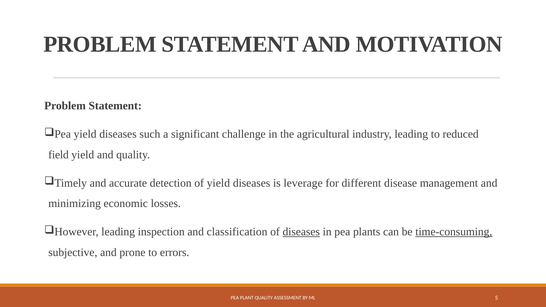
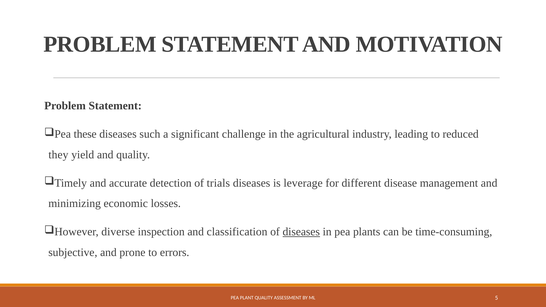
yield: yield -> these (85, 134)
field: field -> they (58, 155)
of yield: yield -> trials (218, 183)
leading: leading -> diverse (118, 232)
time-consuming underline: present -> none (454, 232)
